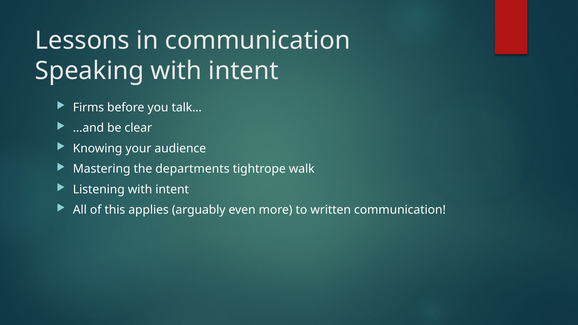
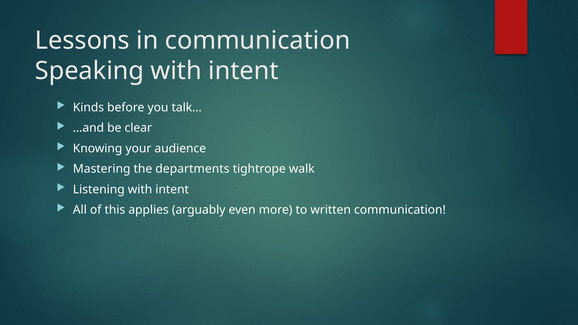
Firms: Firms -> Kinds (88, 108)
